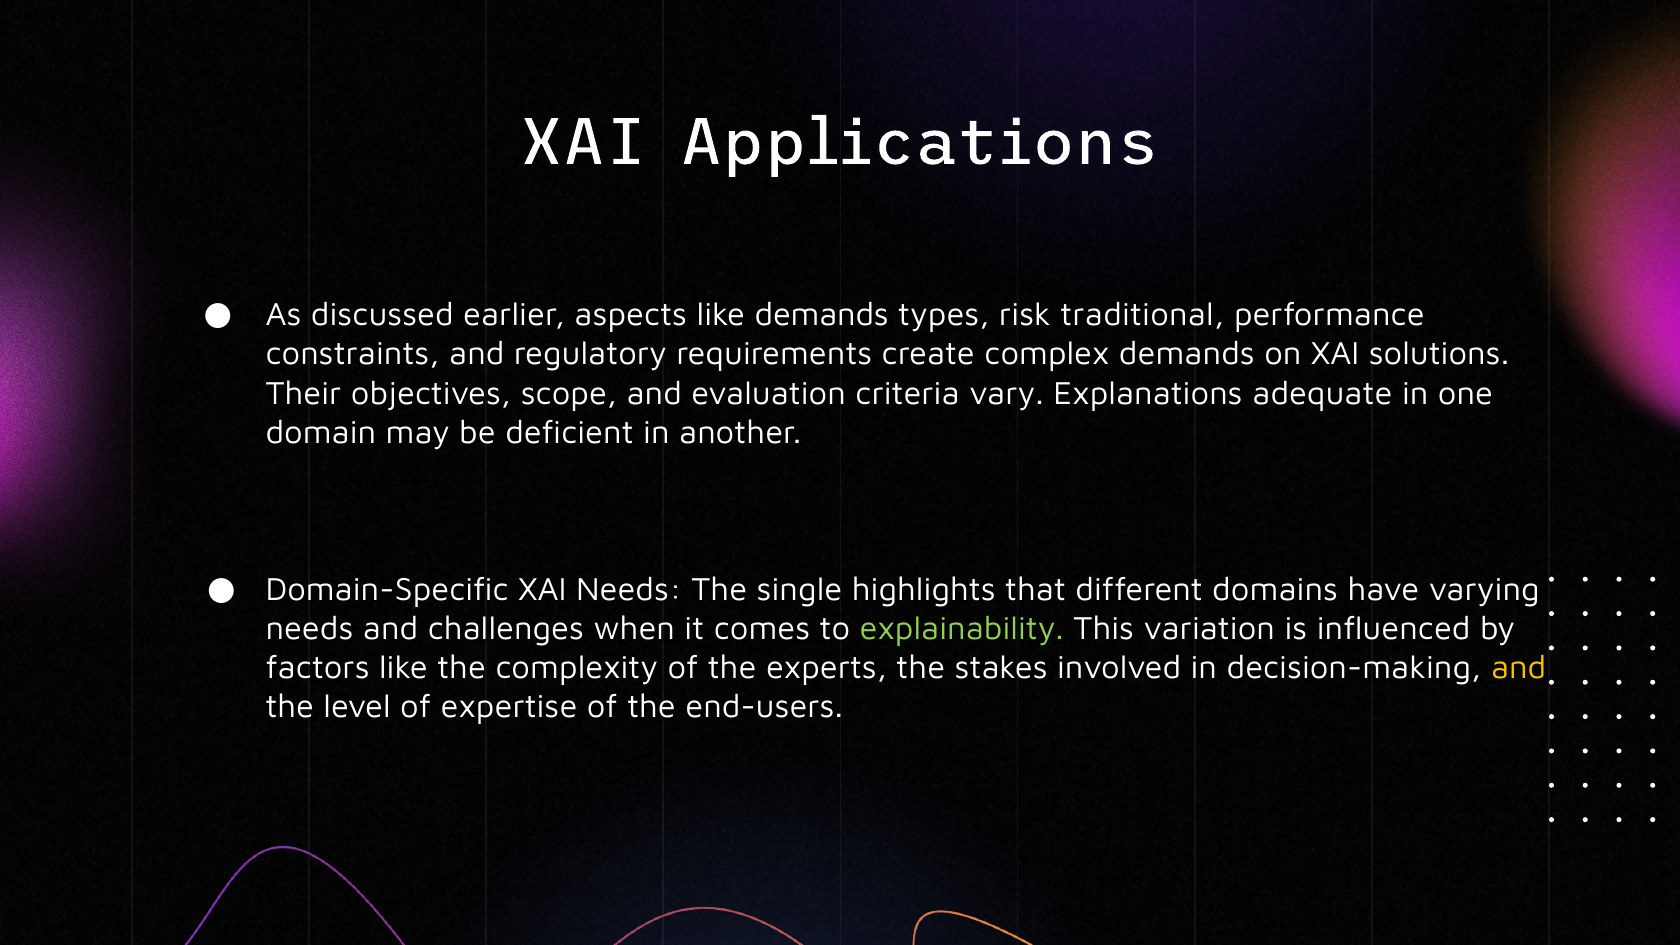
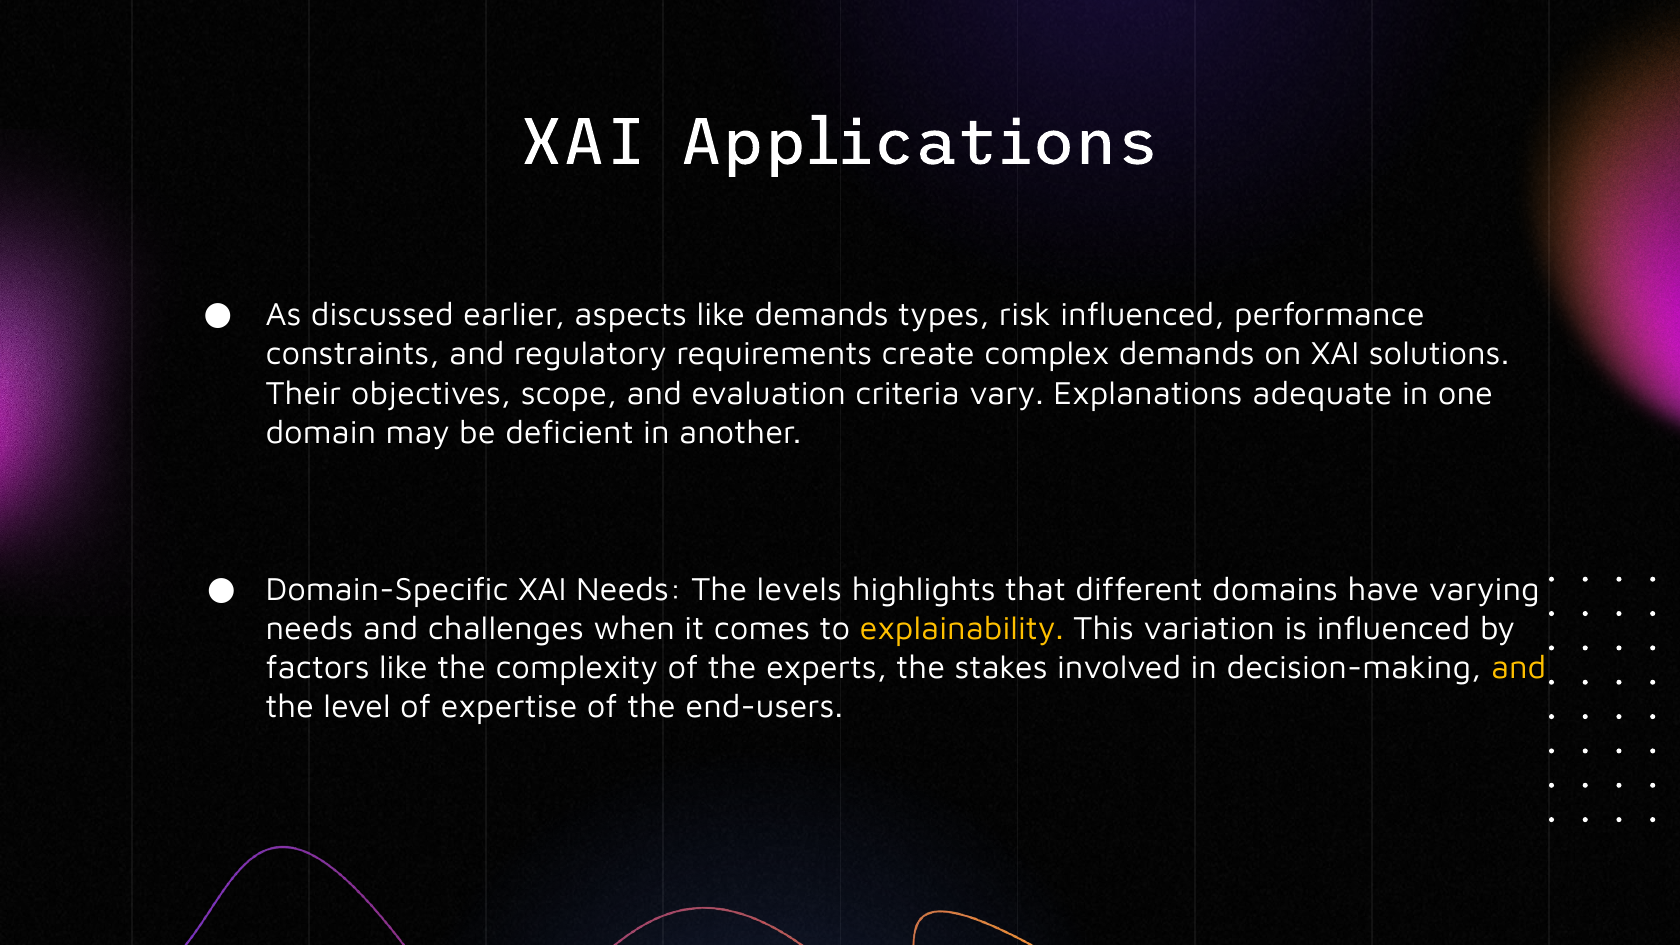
risk traditional: traditional -> influenced (1142, 315)
single: single -> levels (799, 589)
explainability colour: light green -> yellow (962, 629)
